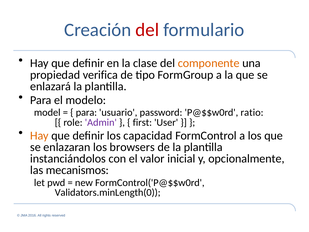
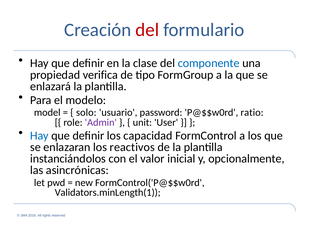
componente colour: orange -> blue (209, 63)
para: para -> solo (86, 112)
first: first -> unit (142, 122)
Hay colour: orange -> blue (39, 135)
browsers: browsers -> reactivos (132, 147)
mecanismos: mecanismos -> asincrónicas (77, 170)
Validators.minLength(0: Validators.minLength(0 -> Validators.minLength(1 (108, 192)
